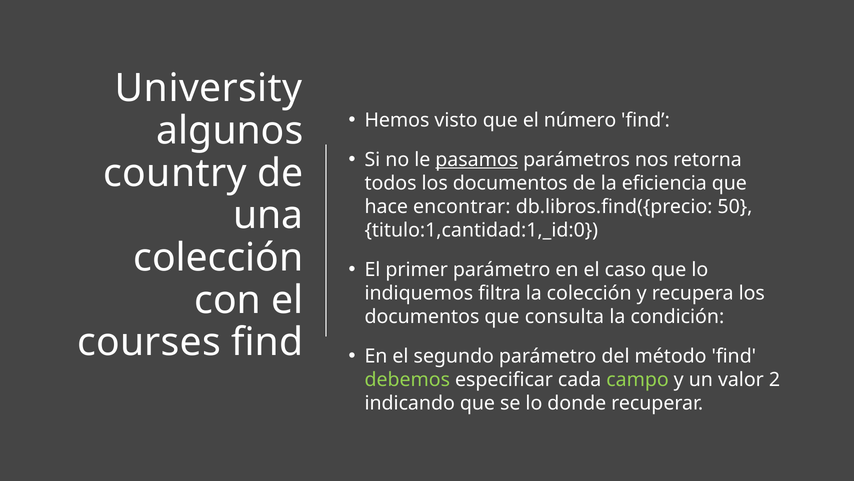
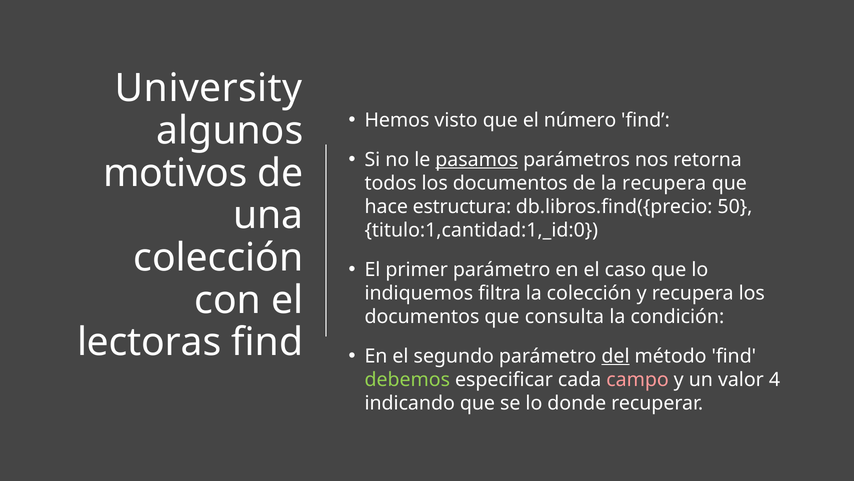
country: country -> motivos (175, 173)
la eficiencia: eficiencia -> recupera (664, 183)
encontrar: encontrar -> estructura (462, 206)
courses: courses -> lectoras (149, 342)
del underline: none -> present (616, 356)
campo colour: light green -> pink (638, 379)
2: 2 -> 4 (775, 379)
